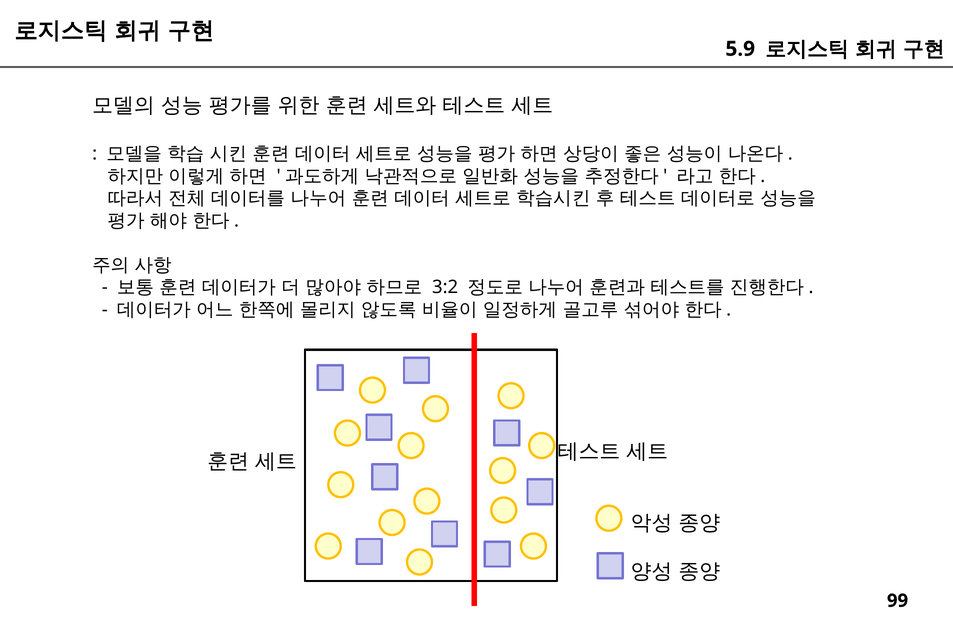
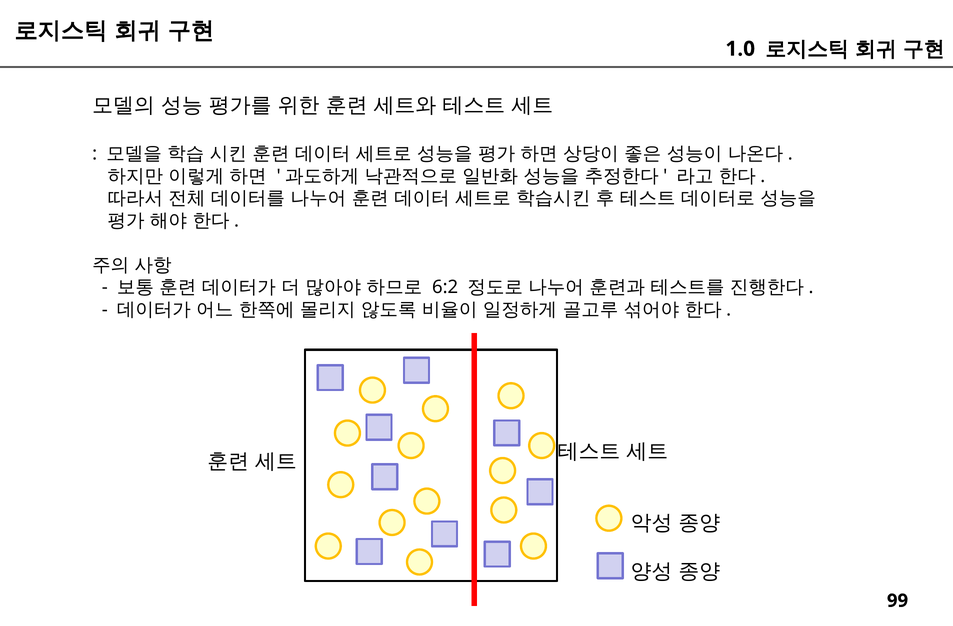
5.9: 5.9 -> 1.0 (740, 49)
3:2: 3:2 -> 6:2 (445, 287)
